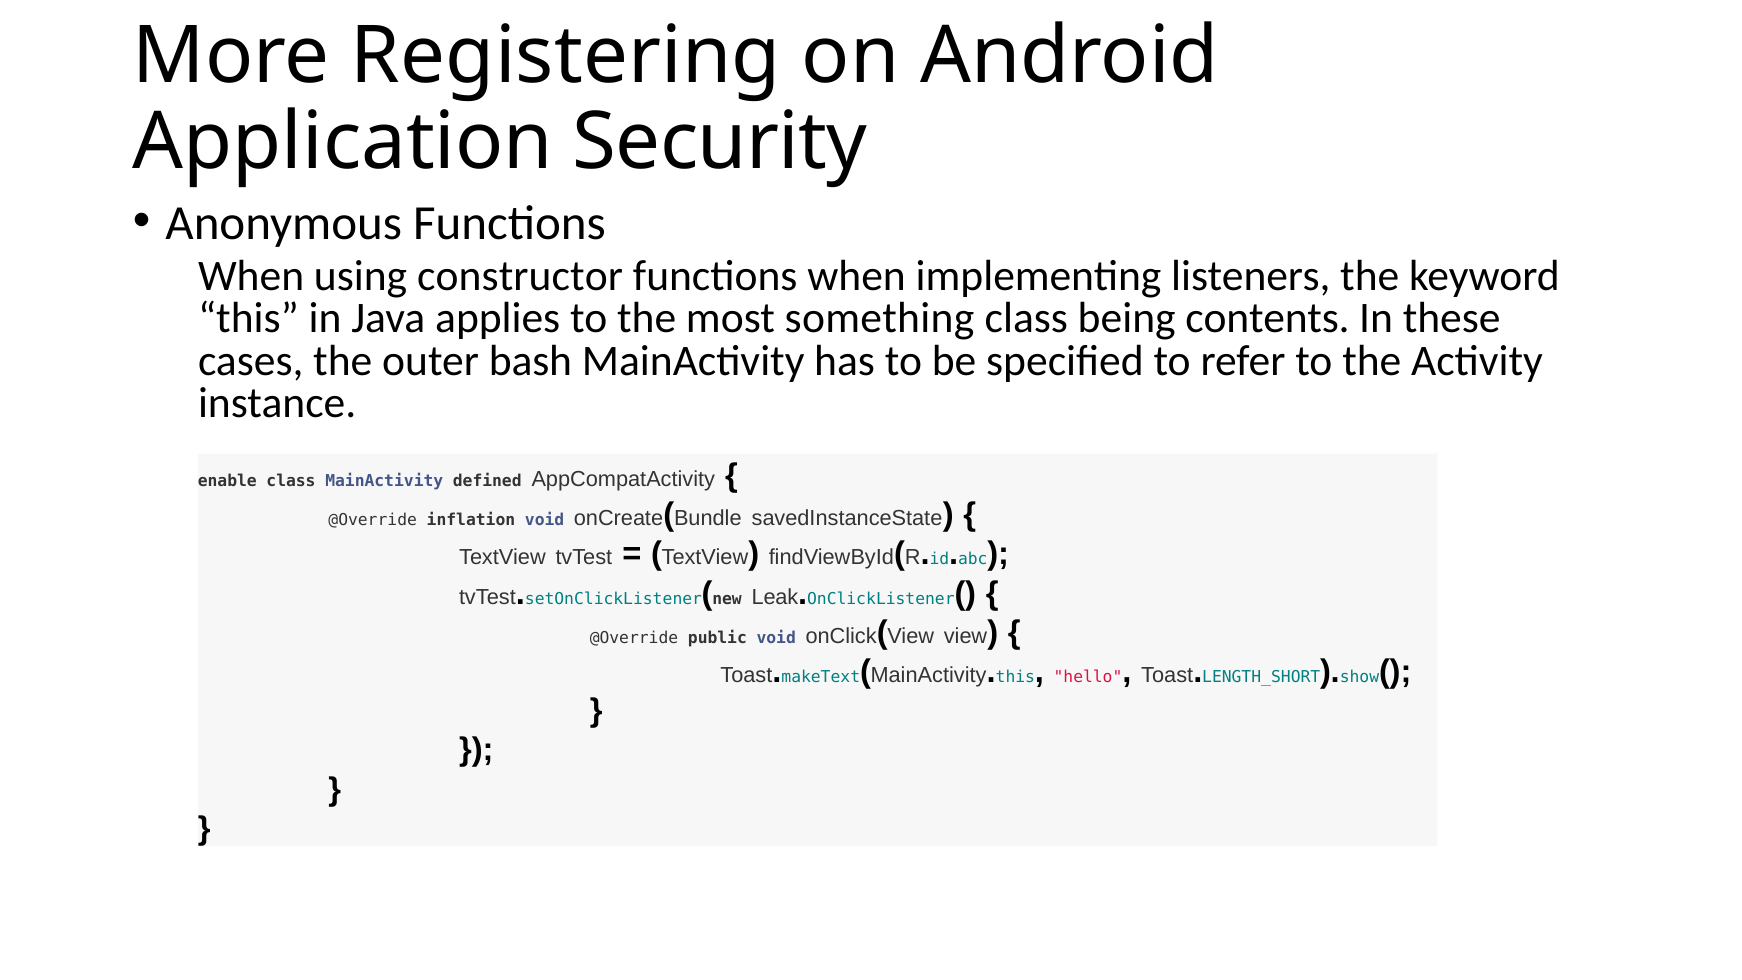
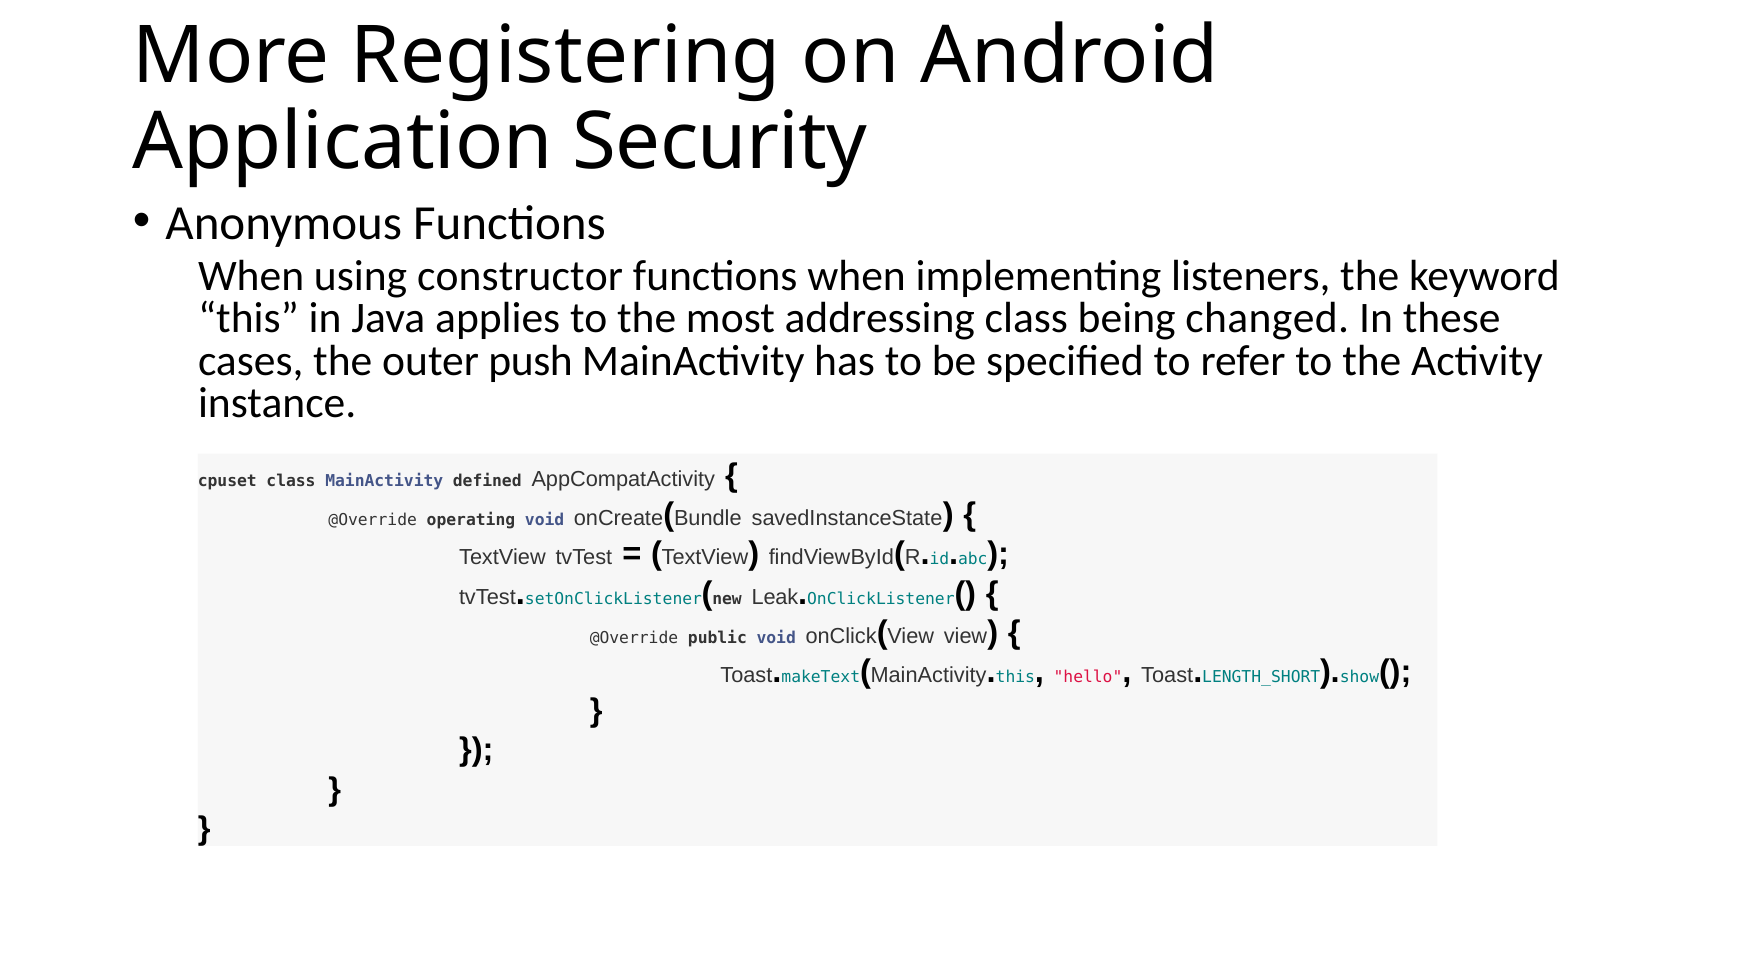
something: something -> addressing (880, 319)
contents: contents -> changed (1267, 319)
bash: bash -> push (531, 361)
enable: enable -> cpuset (227, 481)
inflation: inflation -> operating (471, 520)
